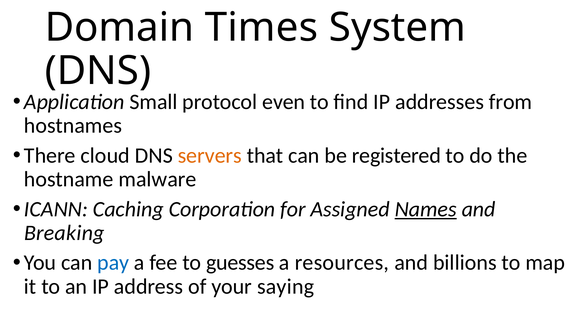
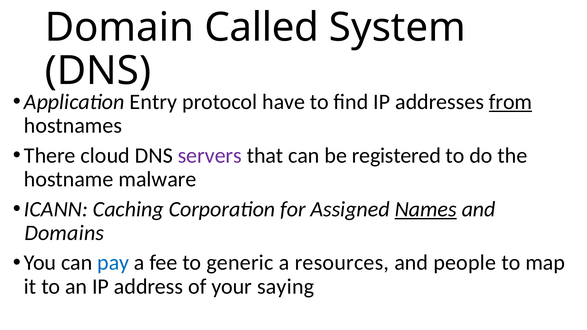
Times: Times -> Called (262, 27)
Small: Small -> Entry (153, 102)
even: even -> have (284, 102)
from underline: none -> present (511, 102)
servers colour: orange -> purple (210, 156)
Breaking: Breaking -> Domains (64, 233)
guesses: guesses -> generic (240, 263)
billions: billions -> people (465, 263)
